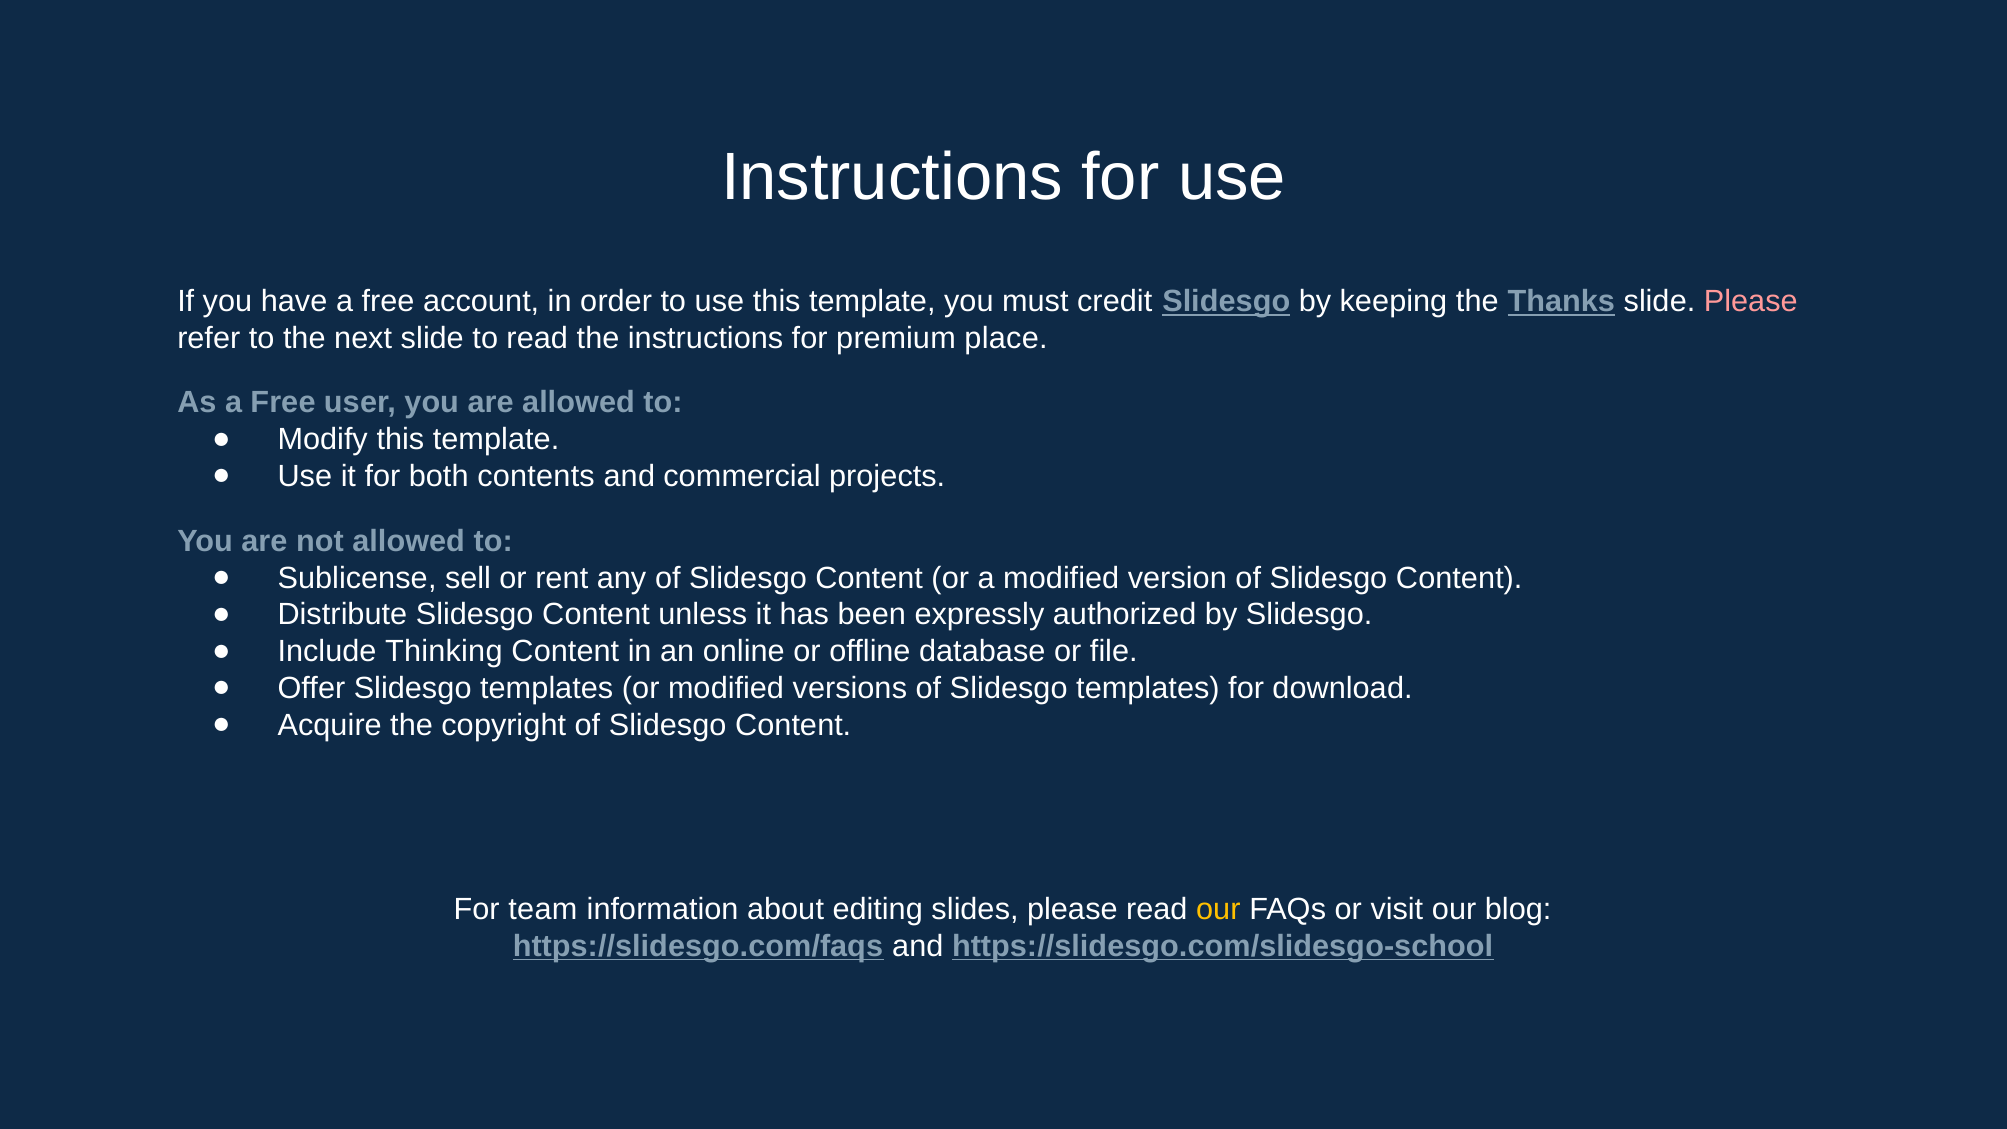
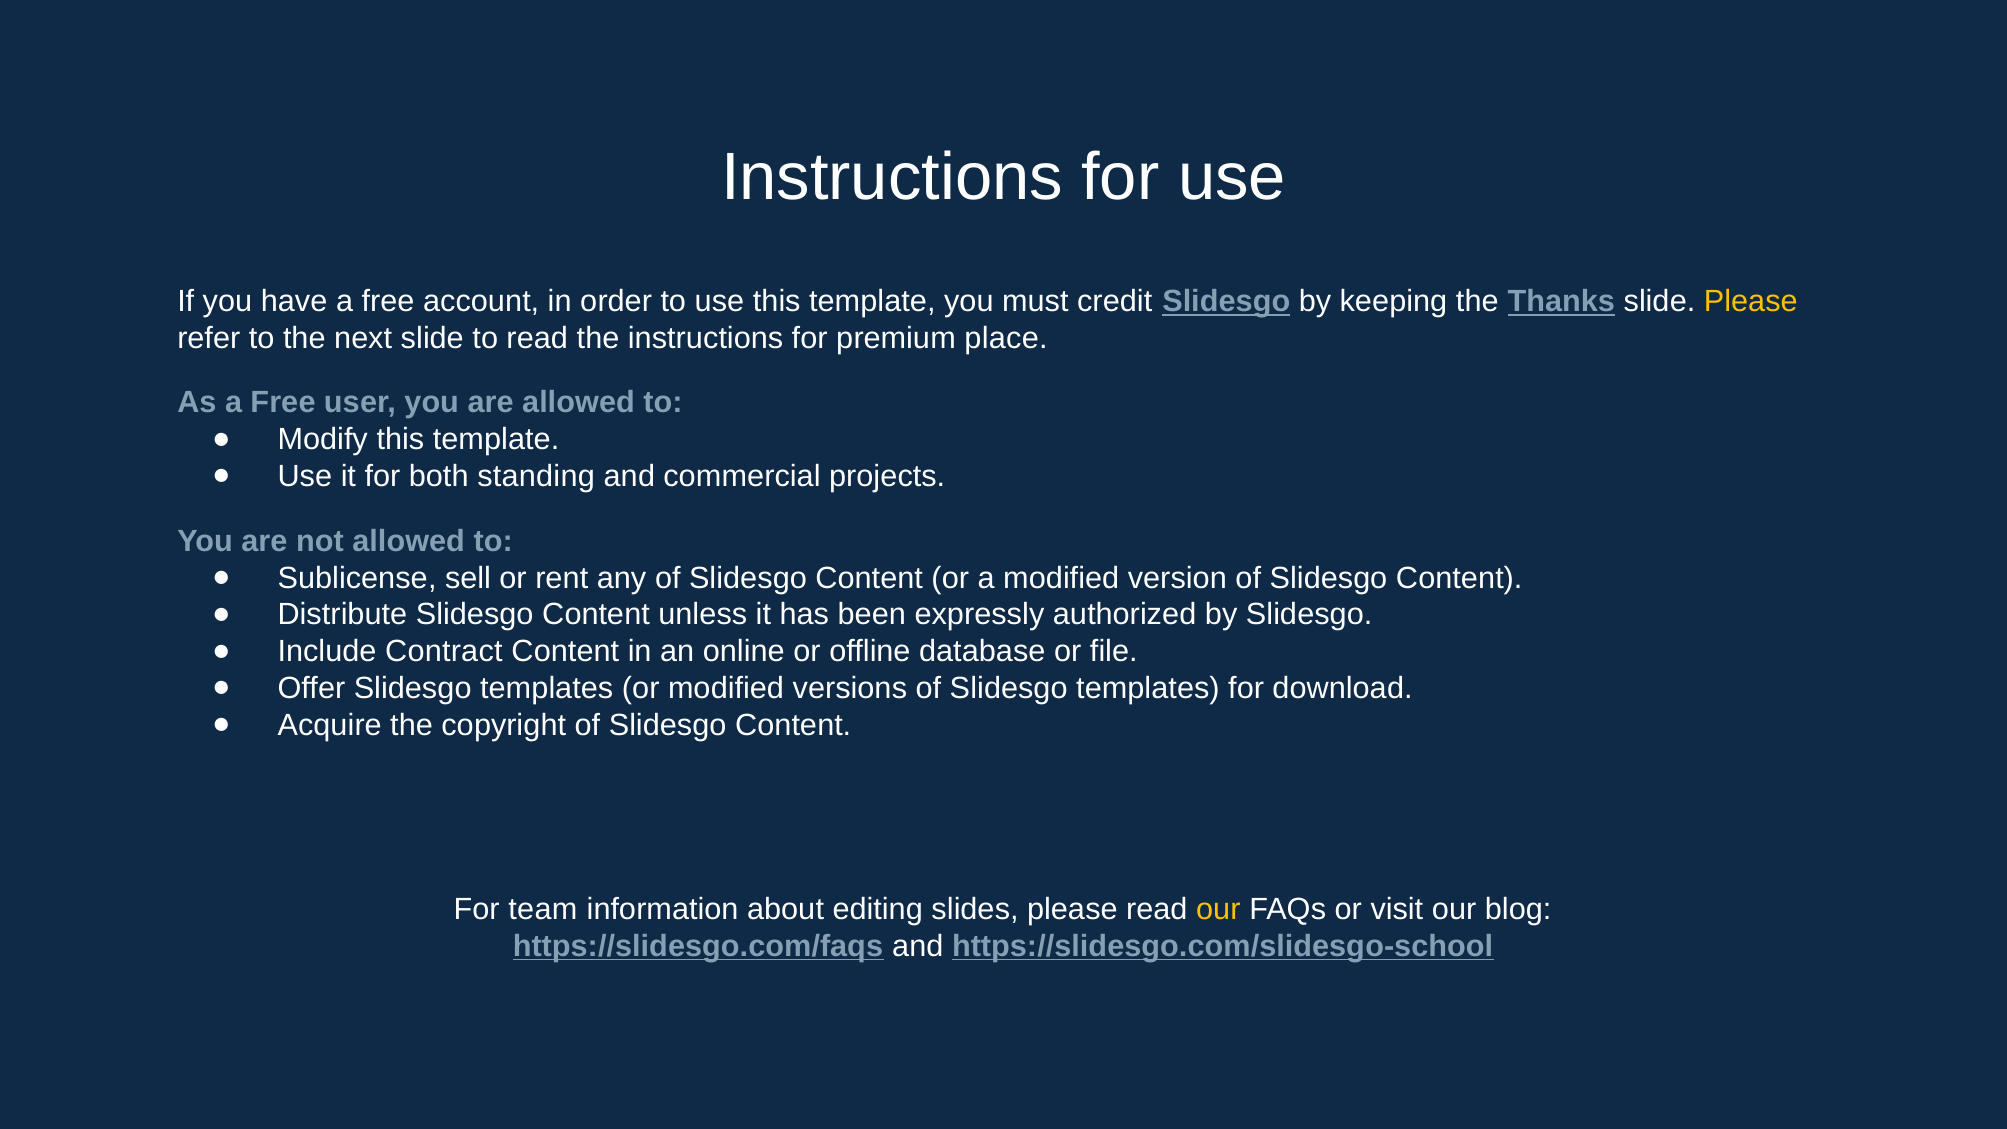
Please colour: pink -> yellow (1751, 301)
contents: contents -> standing (536, 476)
Thinking: Thinking -> Contract (444, 652)
